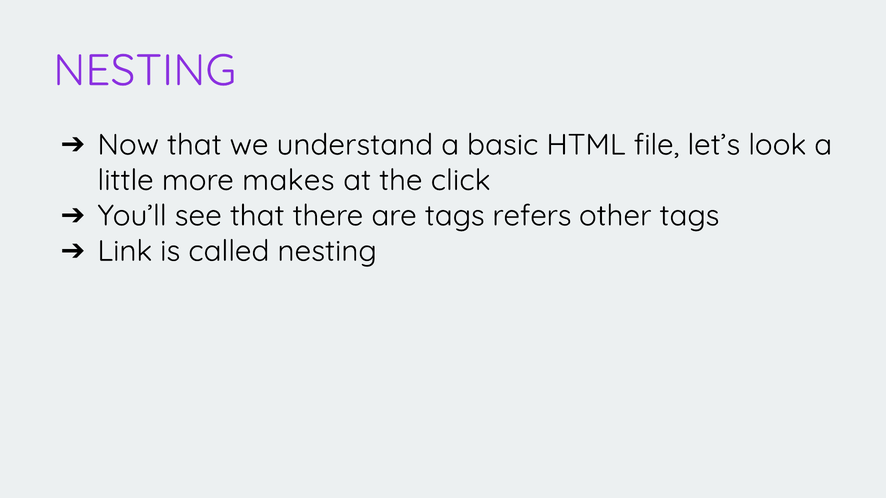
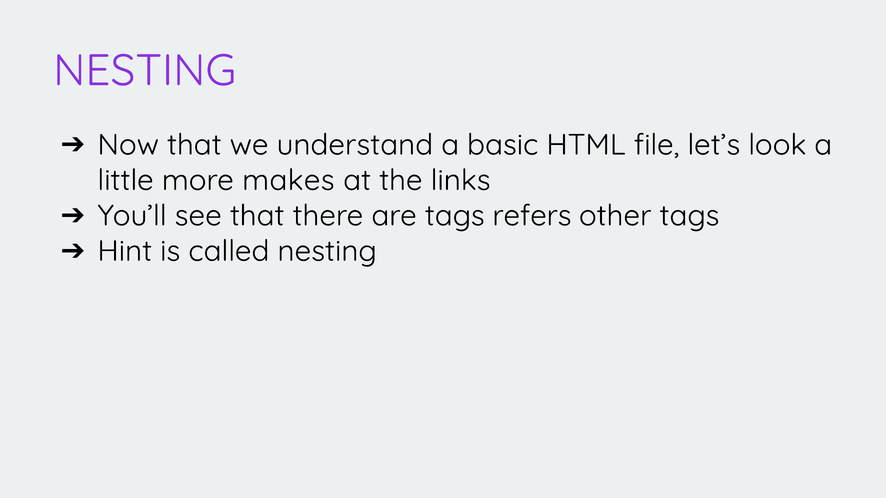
click: click -> links (461, 180)
Link: Link -> Hint (125, 251)
